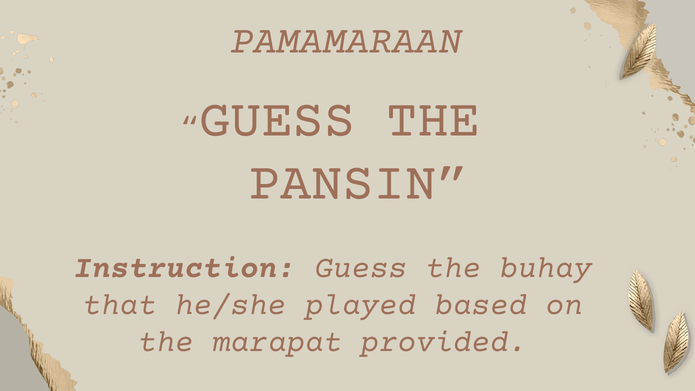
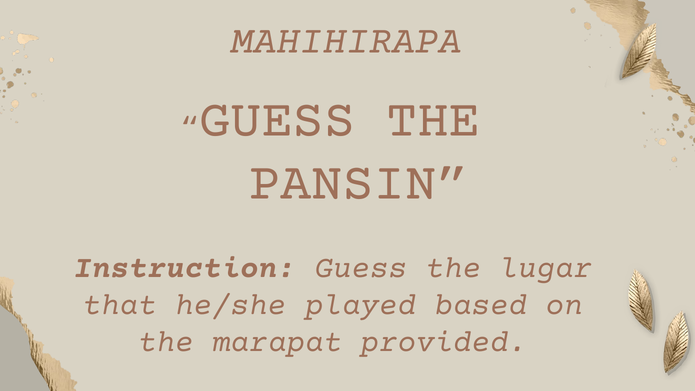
PAMAMARAAN: PAMAMARAAN -> MAHIHIRAPA (346, 40)
buhay: buhay -> lugar (546, 267)
